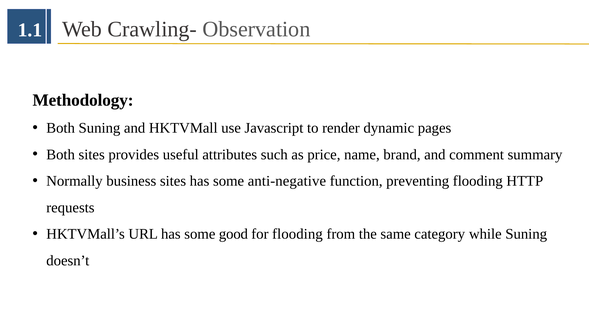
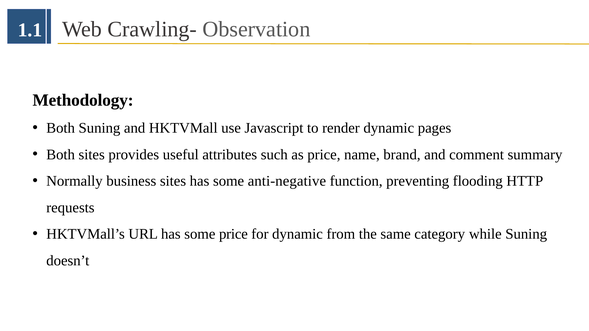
some good: good -> price (233, 234)
for flooding: flooding -> dynamic (297, 234)
